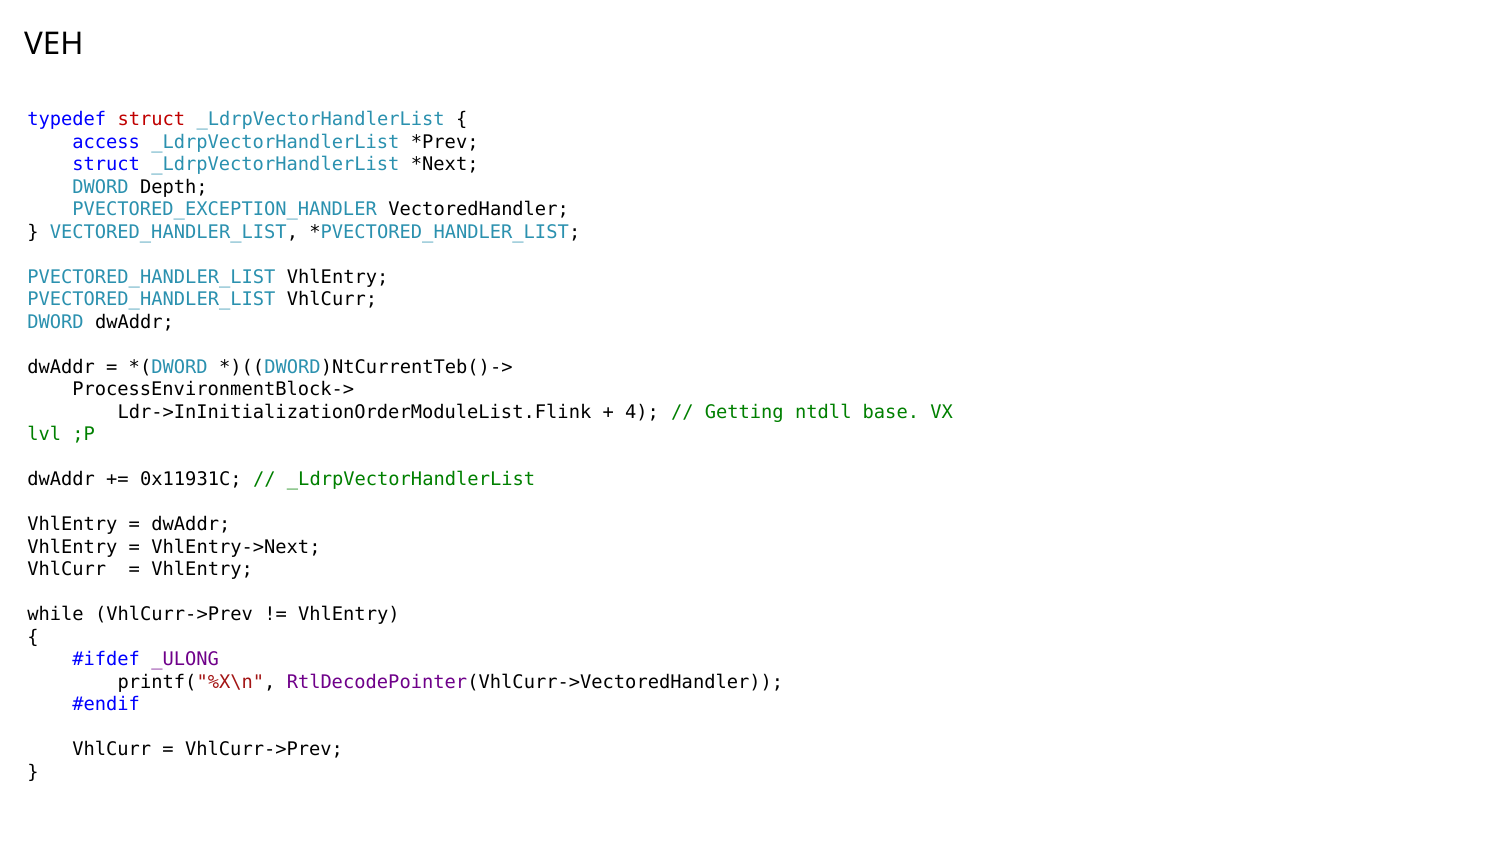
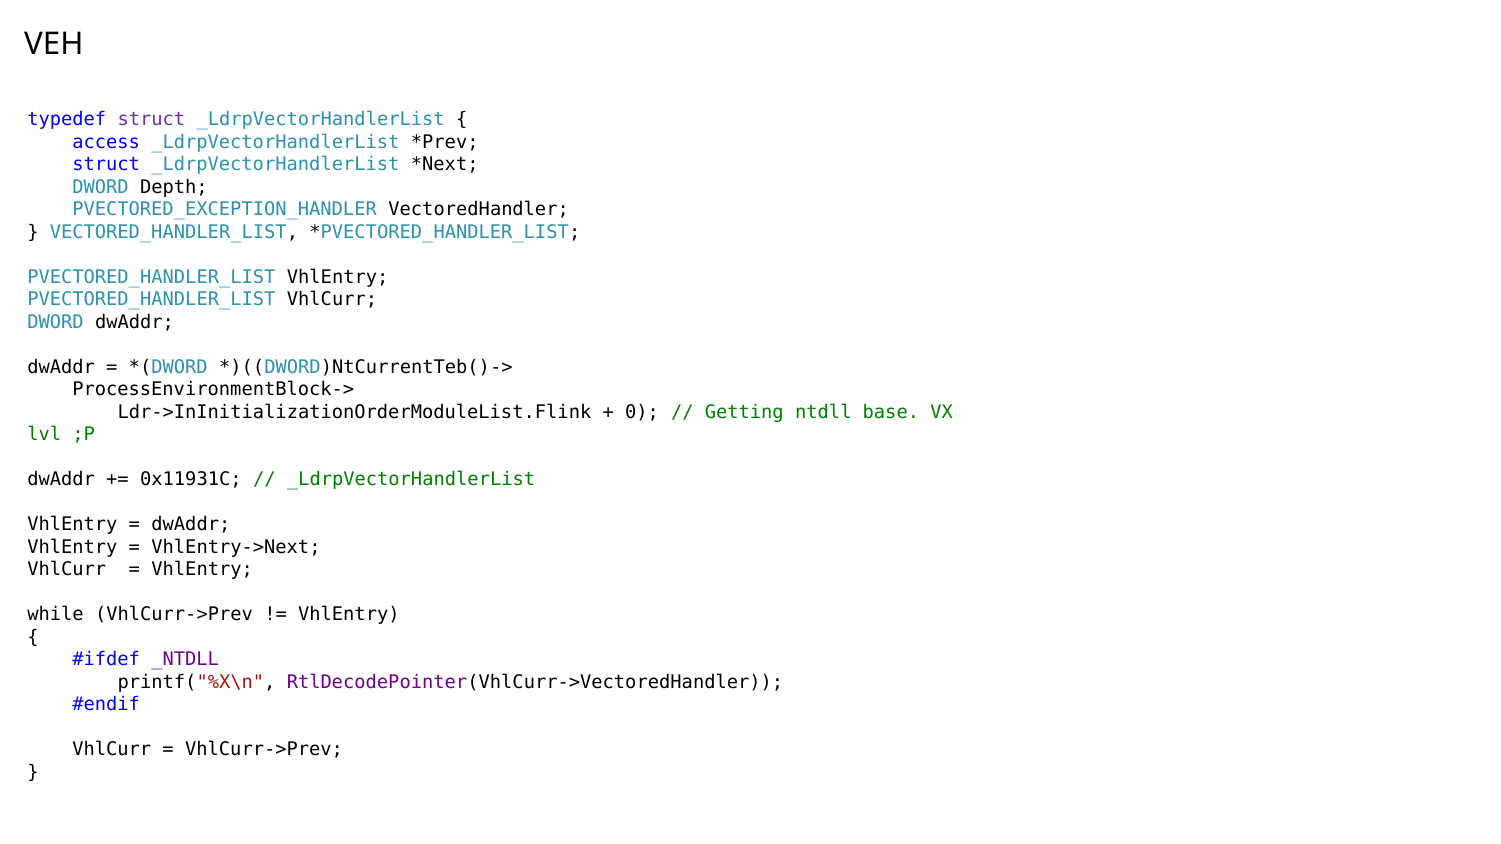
struct colour: red -> purple (151, 120)
4: 4 -> 0 (642, 412)
_ULONG: _ULONG -> _NTDLL (185, 660)
